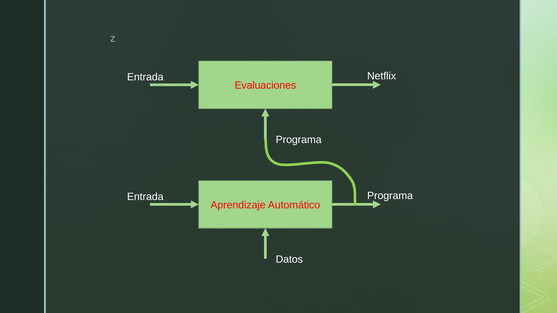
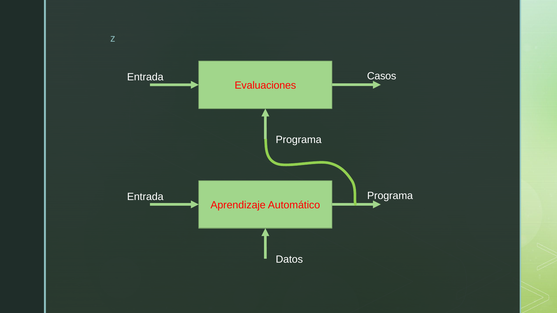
Netflix: Netflix -> Casos (382, 76)
